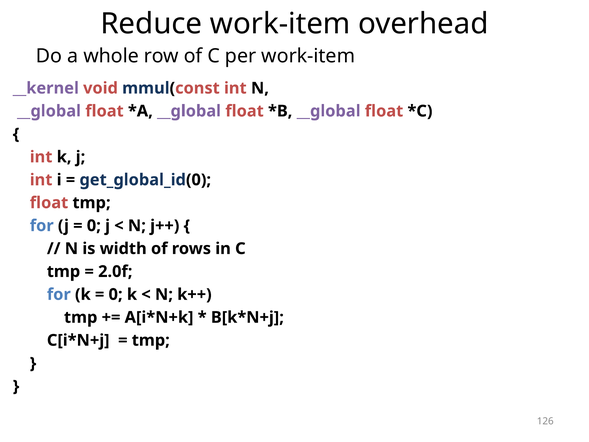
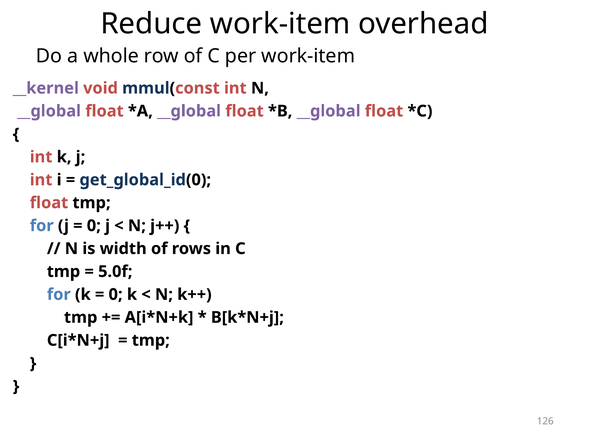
2.0f: 2.0f -> 5.0f (115, 271)
